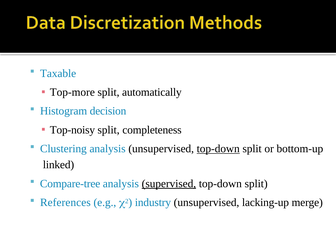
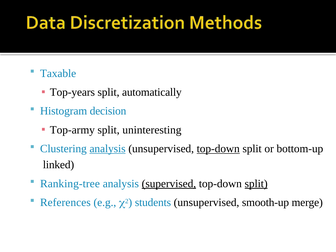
Top-more: Top-more -> Top-years (72, 92)
Top-noisy: Top-noisy -> Top-army (72, 130)
completeness: completeness -> uninteresting (152, 130)
analysis underline: none -> present (108, 149)
Compare-tree: Compare-tree -> Ranking-tree (70, 184)
split underline: none -> present (256, 184)
industry: industry -> students (153, 202)
lacking-up: lacking-up -> smooth-up (265, 202)
